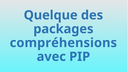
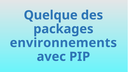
compréhensions: compréhensions -> environnements (63, 43)
